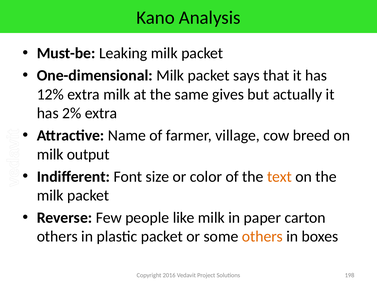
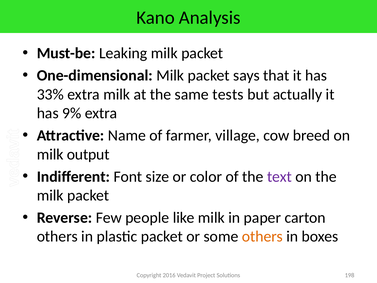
12%: 12% -> 33% (50, 94)
gives: gives -> tests (228, 94)
2%: 2% -> 9% (72, 113)
text colour: orange -> purple (279, 176)
